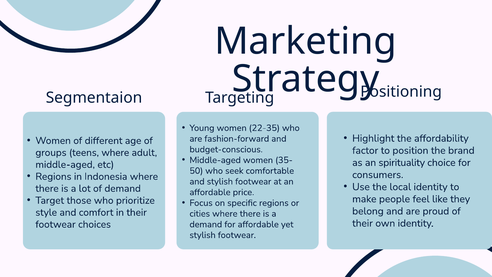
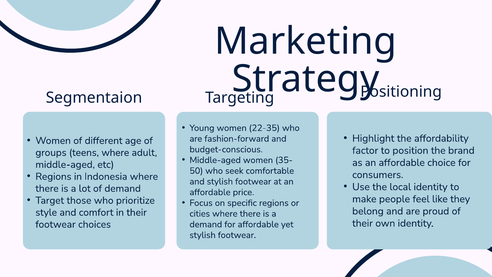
as an spirituality: spirituality -> affordable (402, 162)
